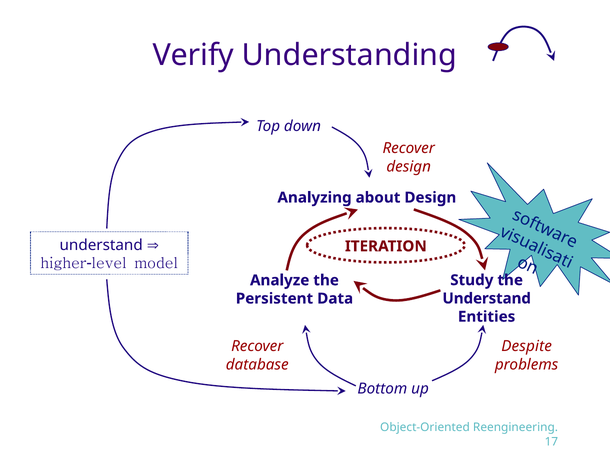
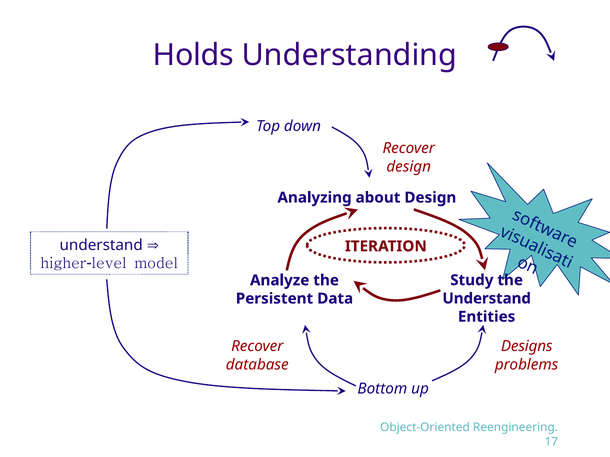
Verify: Verify -> Holds (193, 55)
Despite: Despite -> Designs (527, 347)
